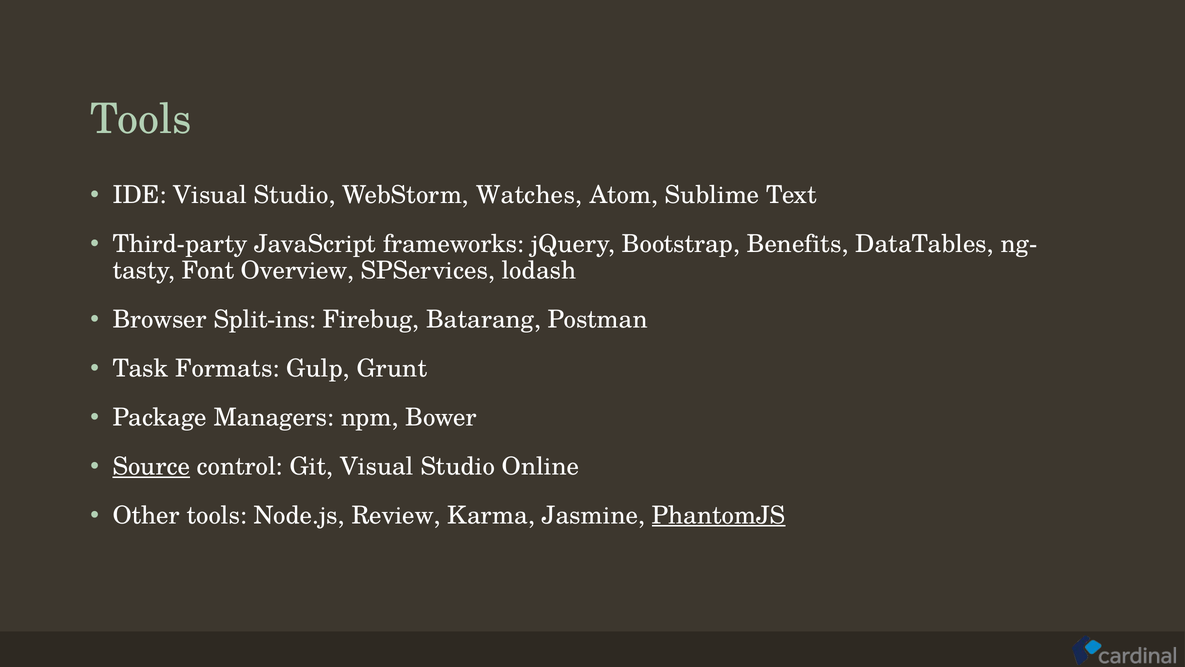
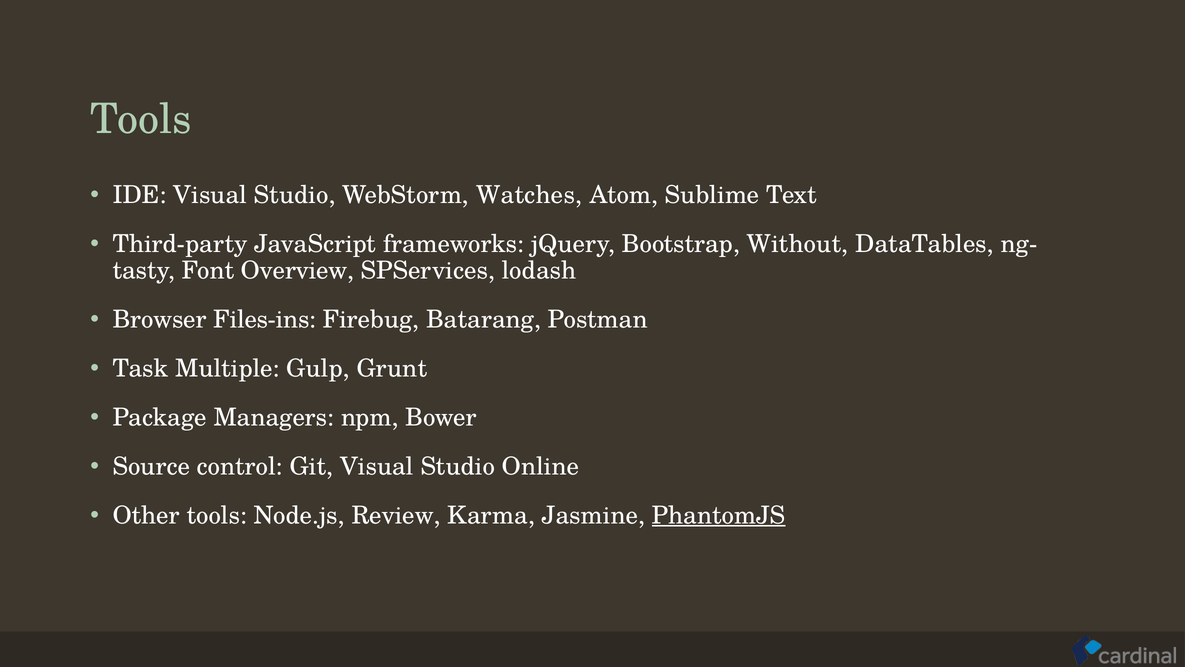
Benefits: Benefits -> Without (797, 244)
Split-ins: Split-ins -> Files-ins (265, 319)
Formats: Formats -> Multiple (227, 368)
Source underline: present -> none (151, 466)
